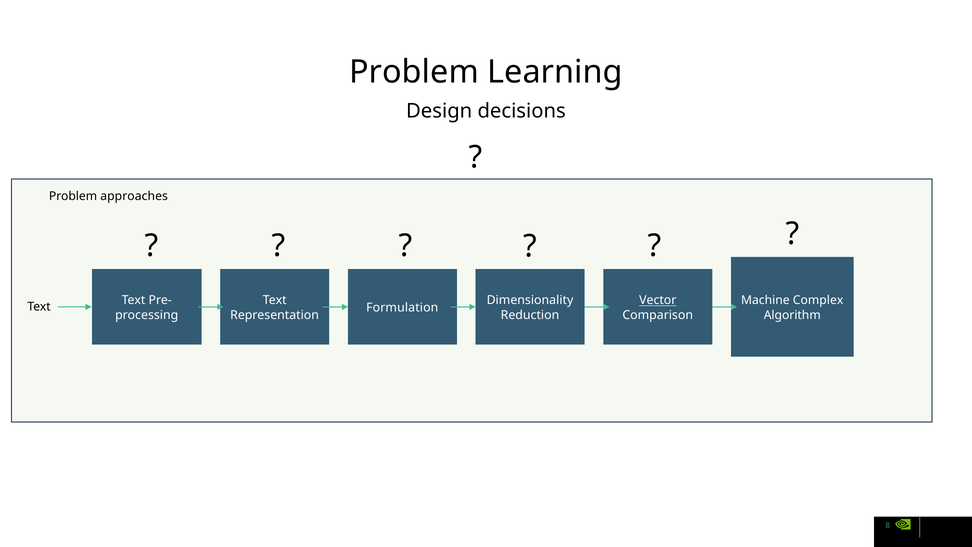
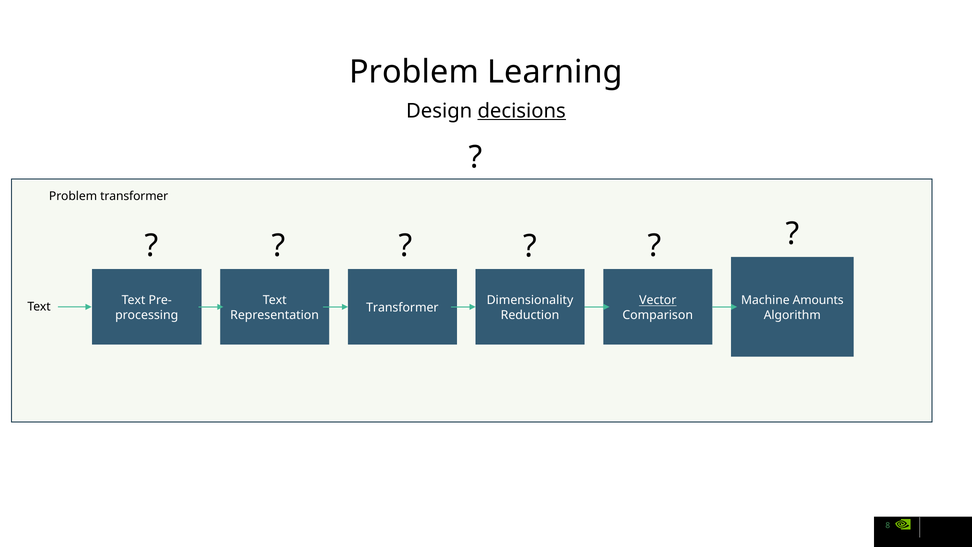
decisions underline: none -> present (522, 111)
Problem approaches: approaches -> transformer (134, 196)
Complex: Complex -> Amounts (818, 300)
Formulation: Formulation -> Transformer (402, 308)
